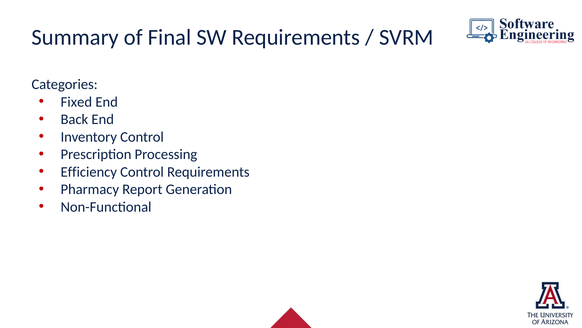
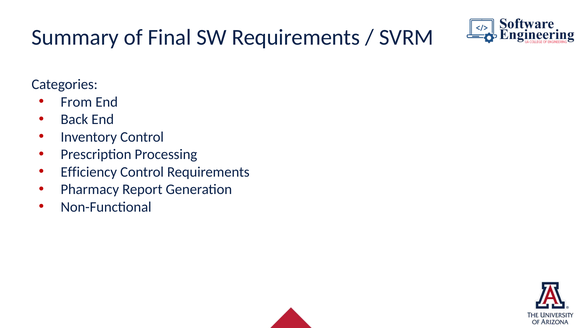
Fixed: Fixed -> From (76, 102)
